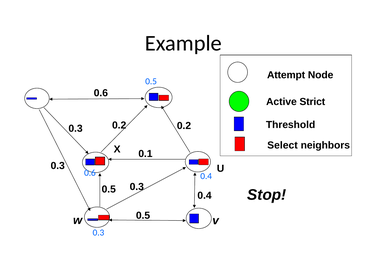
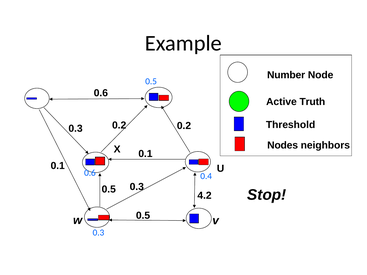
Attempt: Attempt -> Number (286, 75)
Strict: Strict -> Truth (312, 102)
Select: Select -> Nodes (283, 145)
0.3: 0.3 -> 0.1 (58, 166)
0.4: 0.4 -> 4.2 (205, 196)
